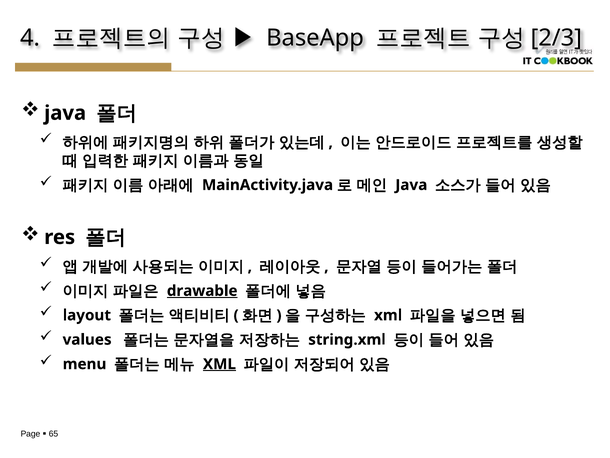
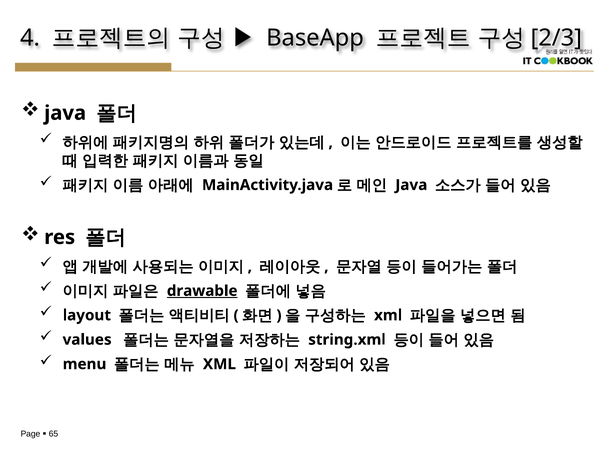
XML underline: present -> none (219, 364)
